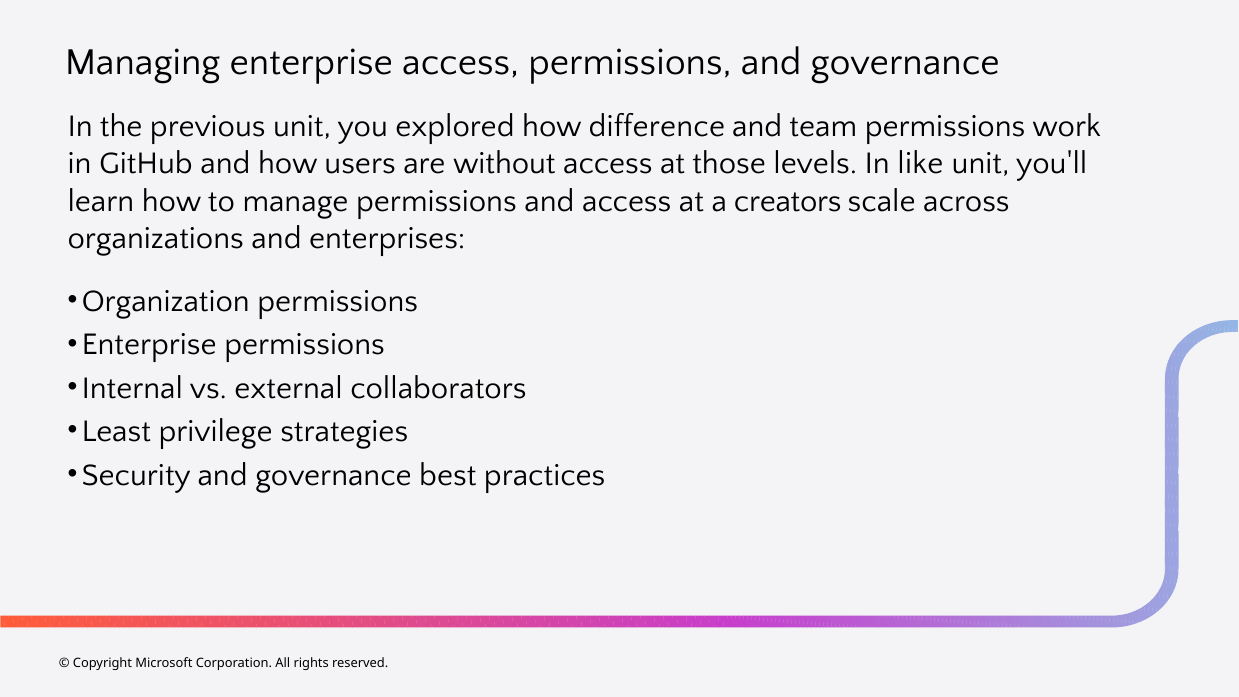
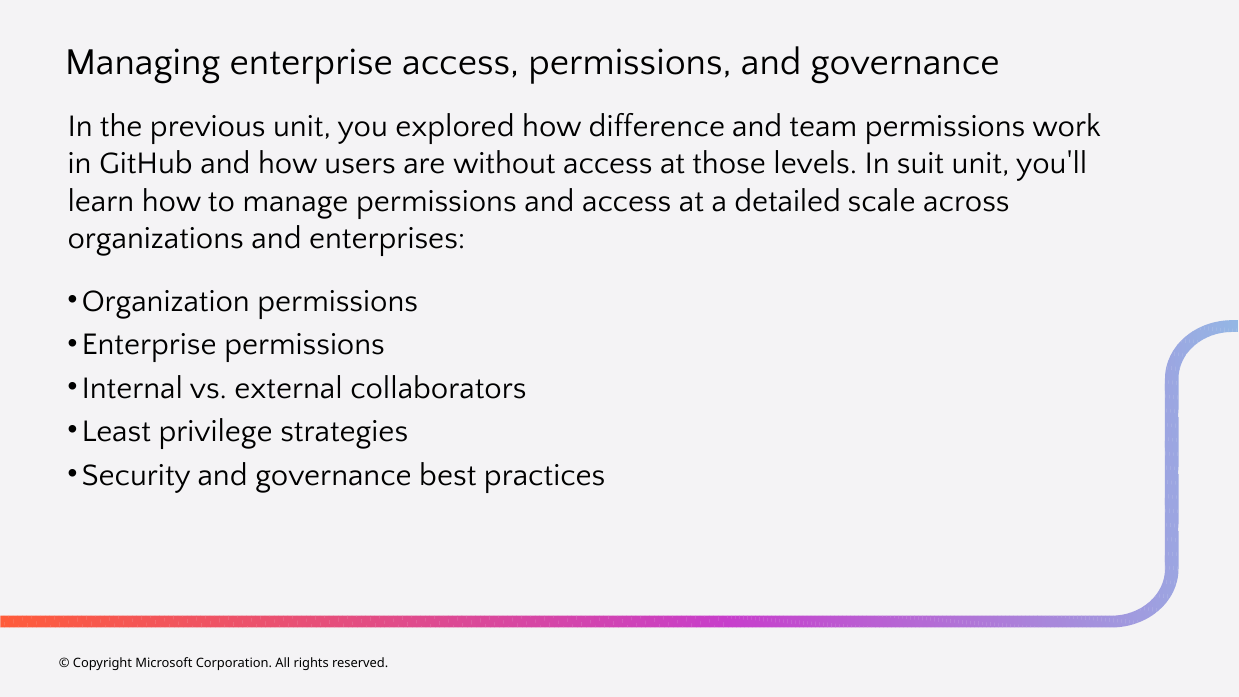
like: like -> suit (921, 164)
creators: creators -> detailed (788, 201)
